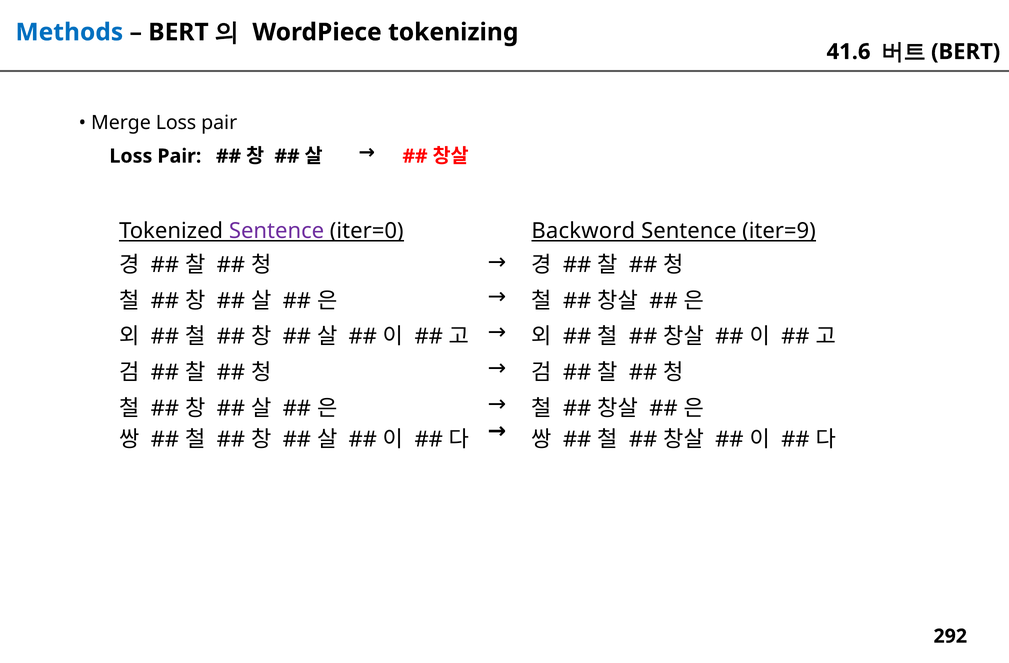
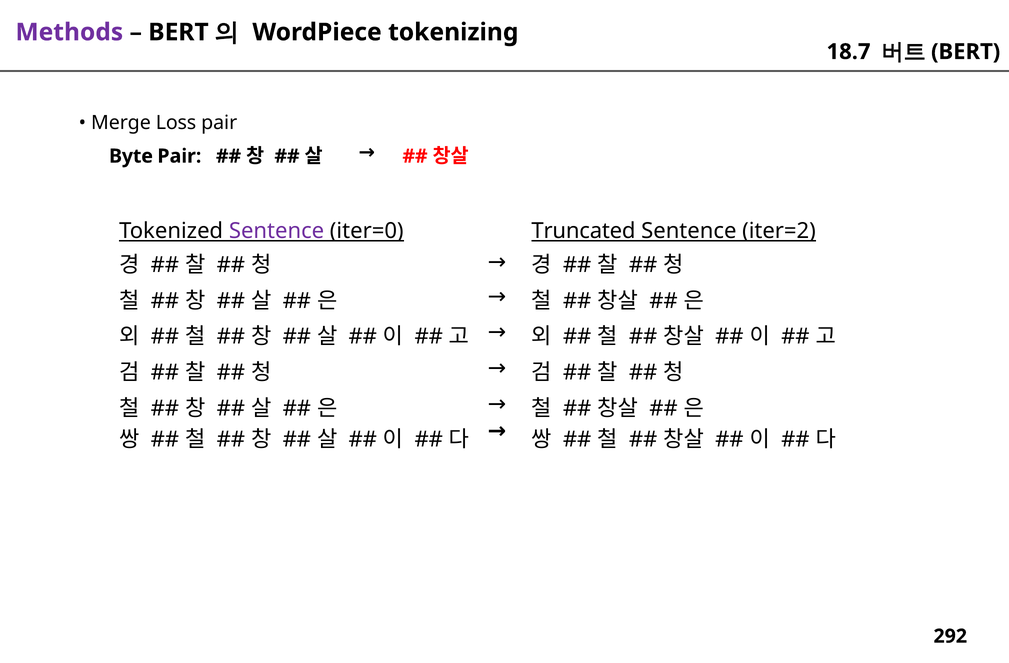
Methods colour: blue -> purple (69, 32)
41.6: 41.6 -> 18.7 (849, 52)
Loss: Loss -> Byte (131, 156)
Backword: Backword -> Truncated (584, 231)
iter=9: iter=9 -> iter=2 (779, 231)
